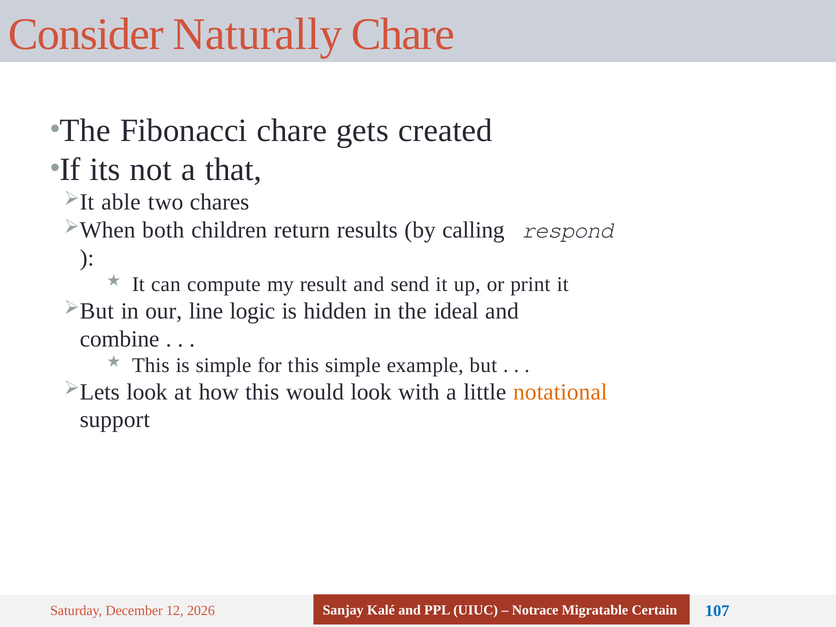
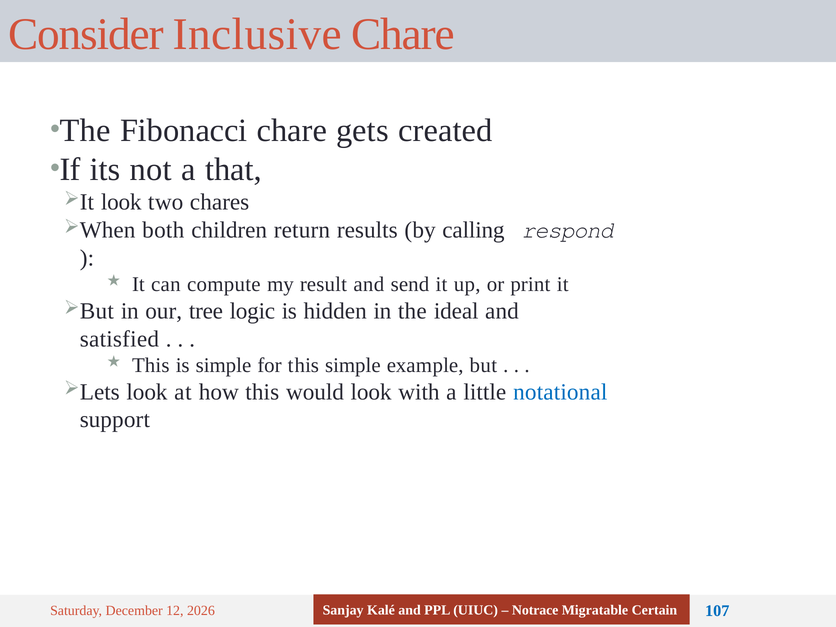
Naturally: Naturally -> Inclusive (257, 34)
able: able -> look (121, 202)
line: line -> tree (206, 311)
combine: combine -> satisfied (119, 339)
notational colour: orange -> blue (560, 392)
